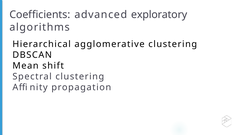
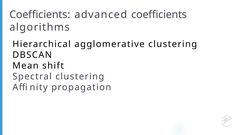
advanced exploratory: exploratory -> coefficients (159, 15)
